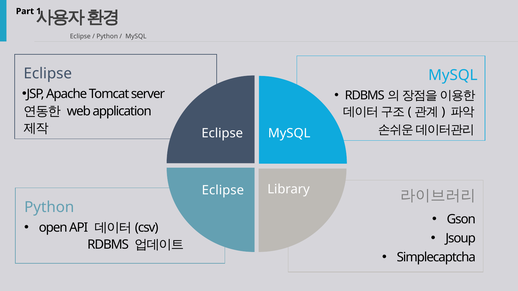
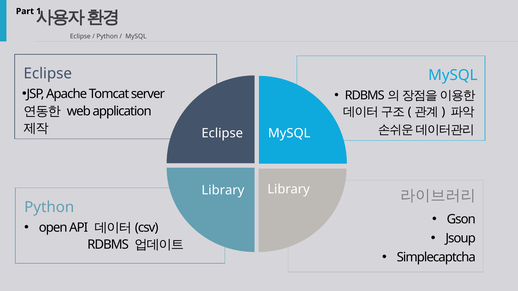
Eclipse: Eclipse -> Library (223, 190)
